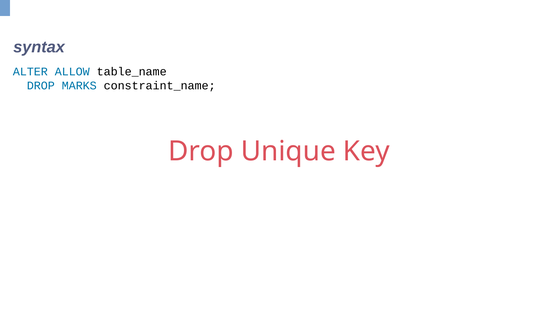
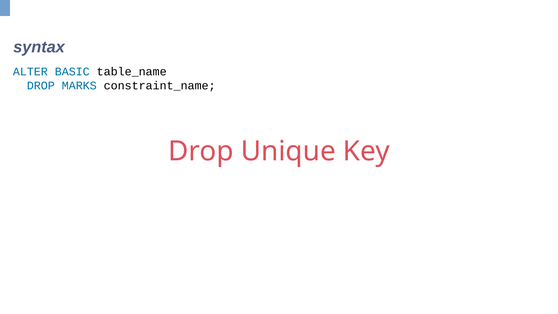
ALLOW: ALLOW -> BASIC (72, 72)
